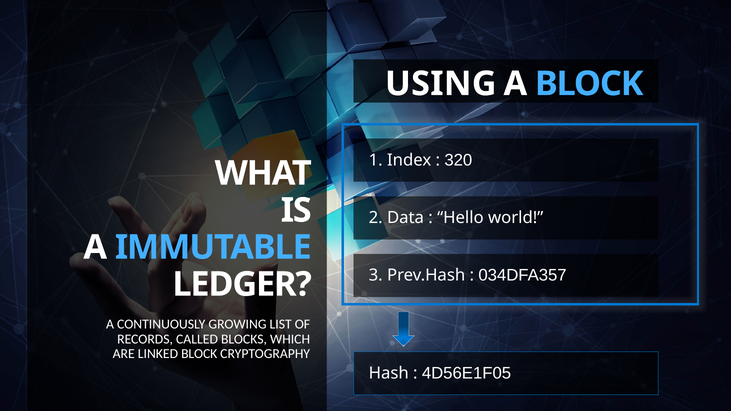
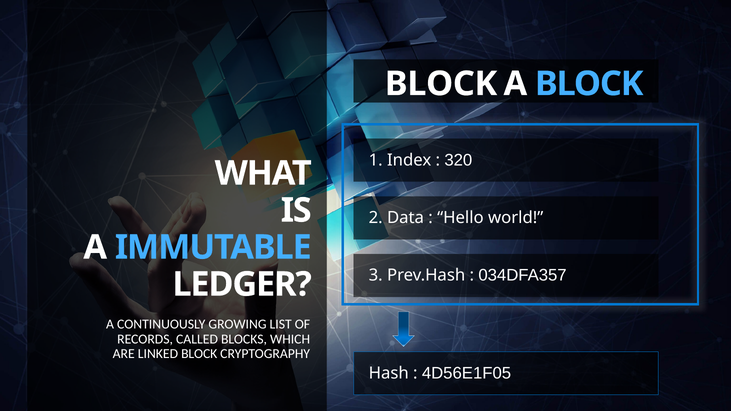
USING: USING -> BLOCK (441, 84)
